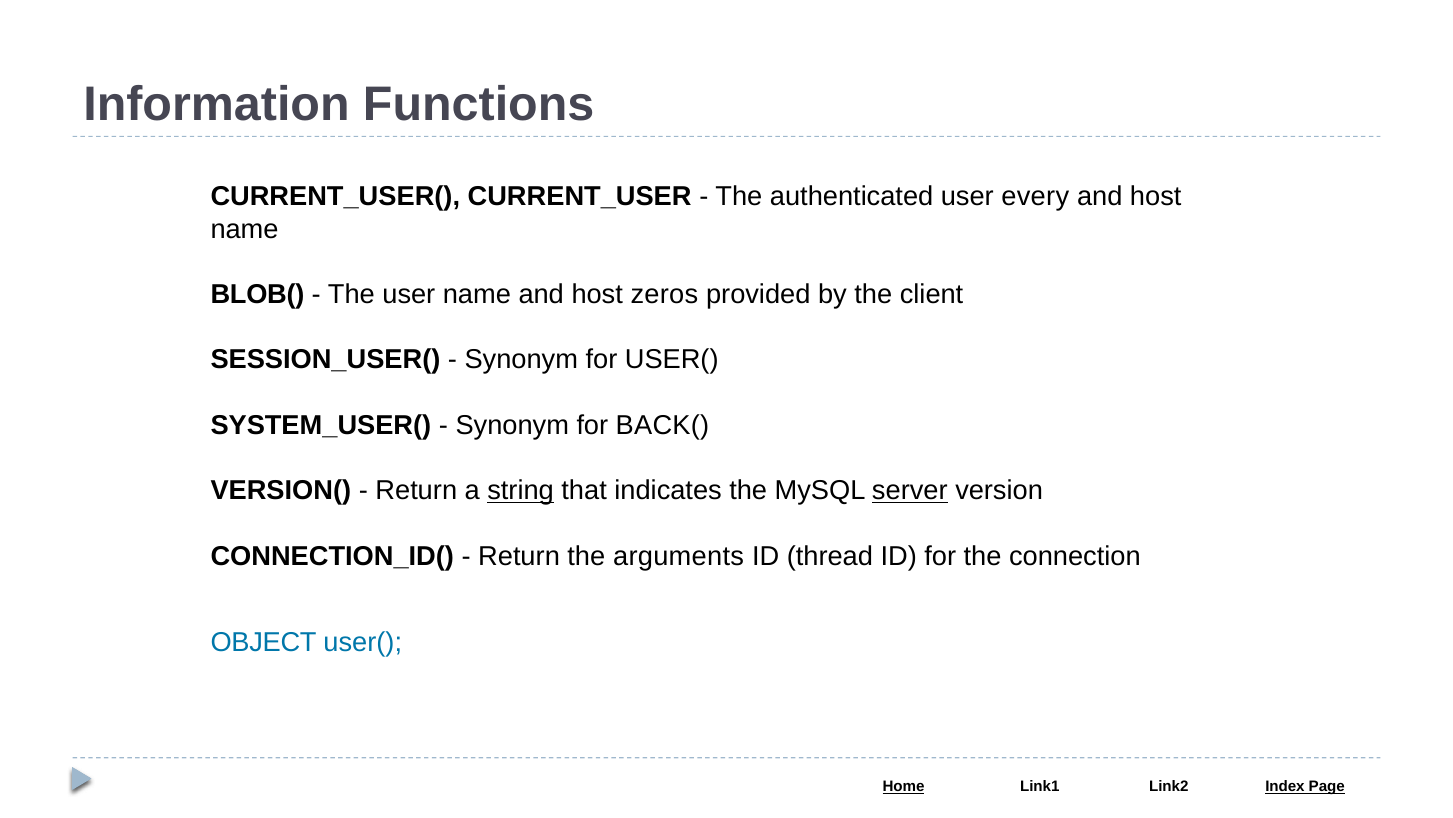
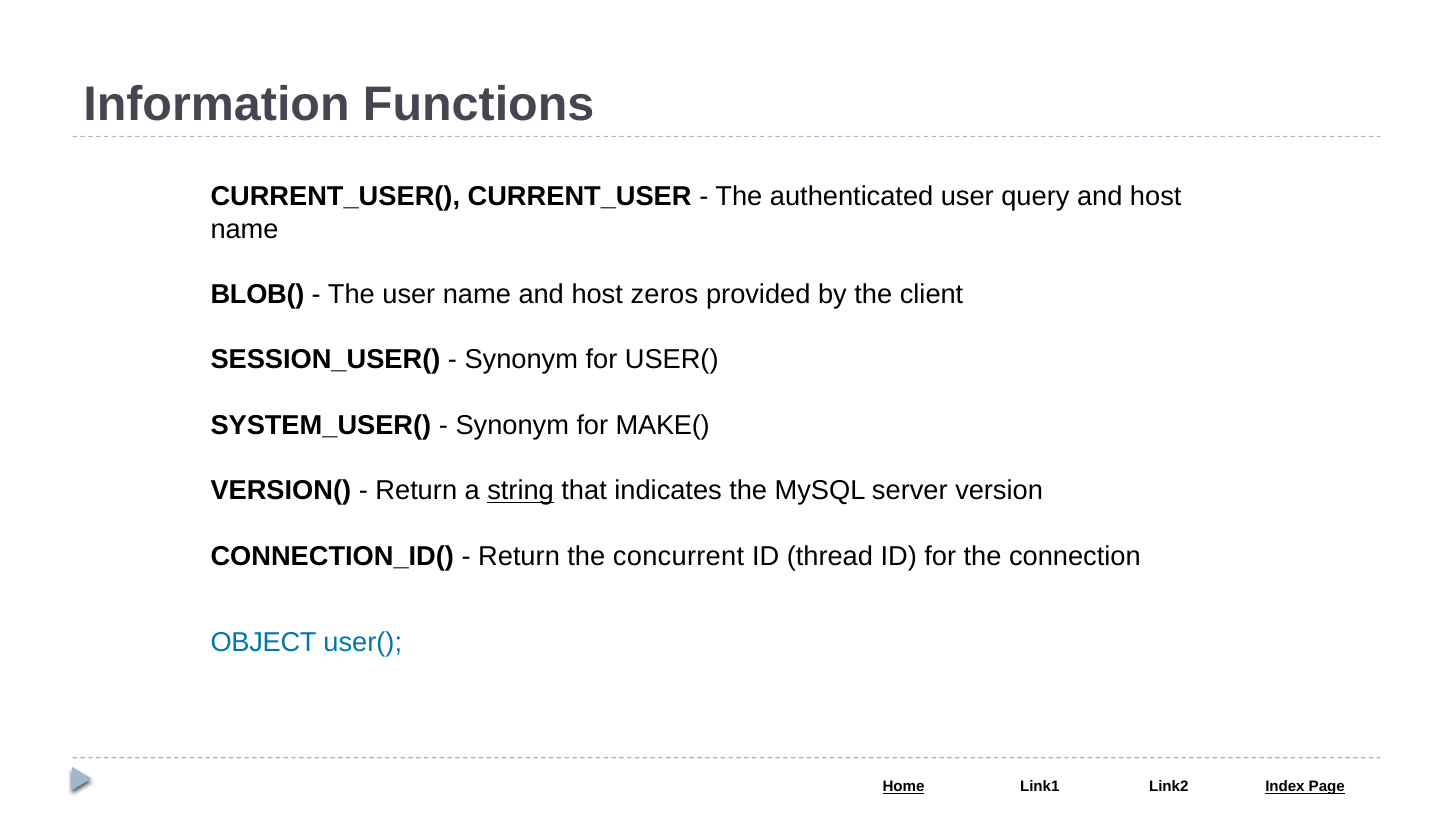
every: every -> query (1035, 196)
BACK(: BACK( -> MAKE( (663, 425)
server underline: present -> none (910, 490)
arguments: arguments -> concurrent (679, 556)
